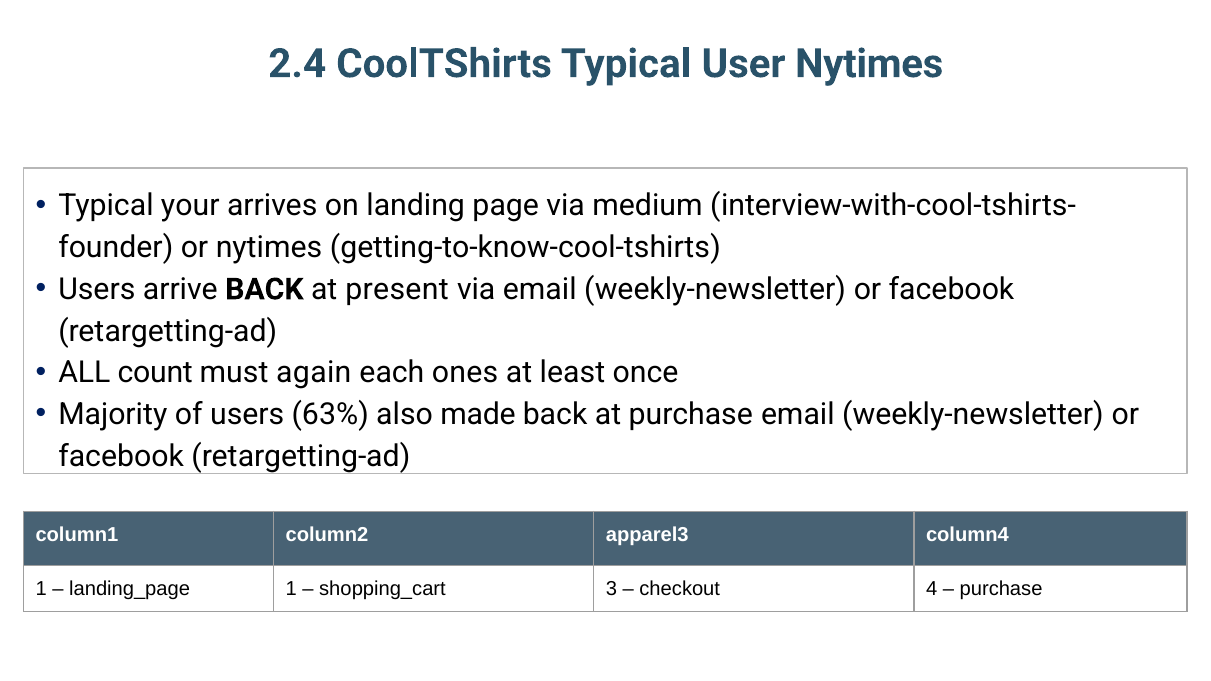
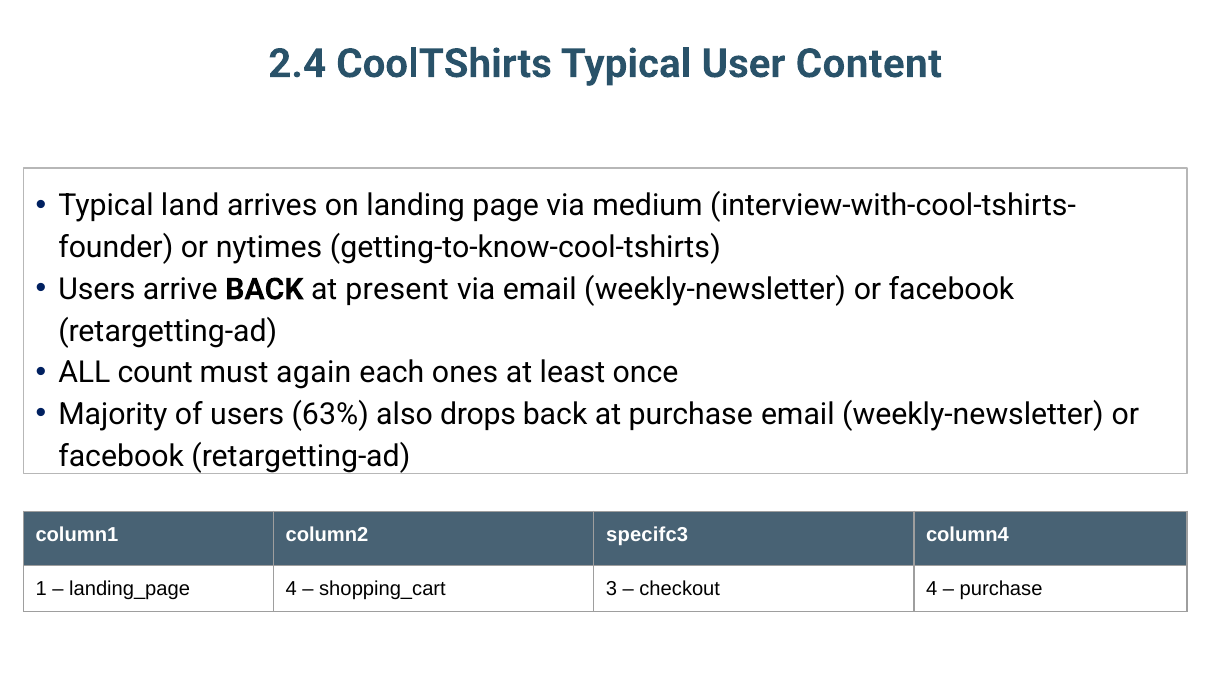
User Nytimes: Nytimes -> Content (869, 64)
your: your -> land (190, 206)
made: made -> drops (478, 415)
apparel3: apparel3 -> specifc3 (647, 535)
1: 1 -> 4 (291, 589)
